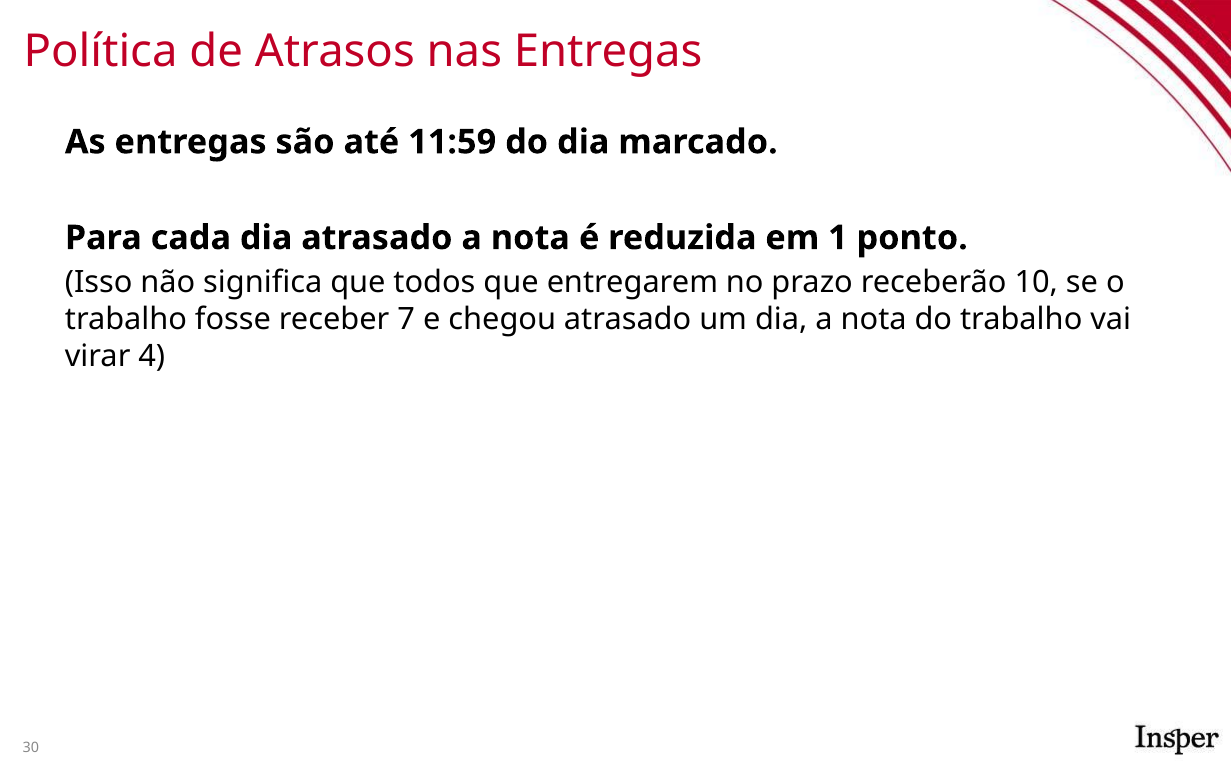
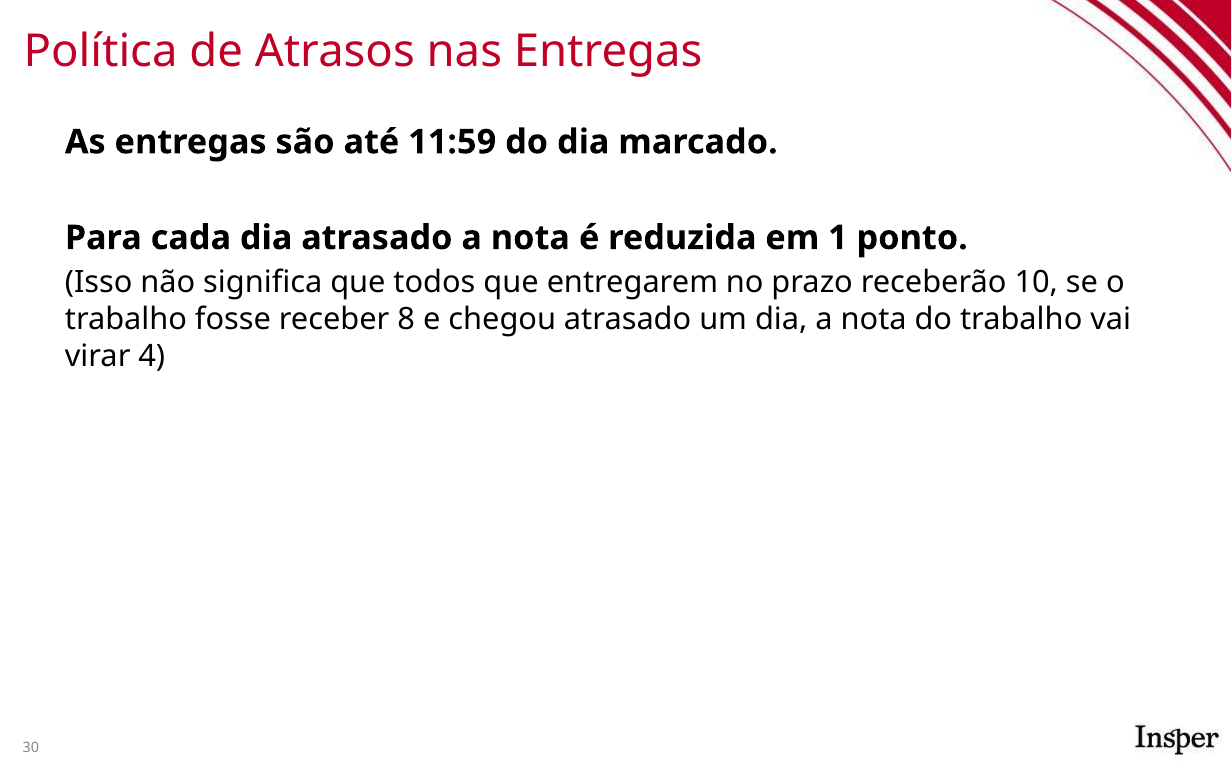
7: 7 -> 8 (406, 320)
